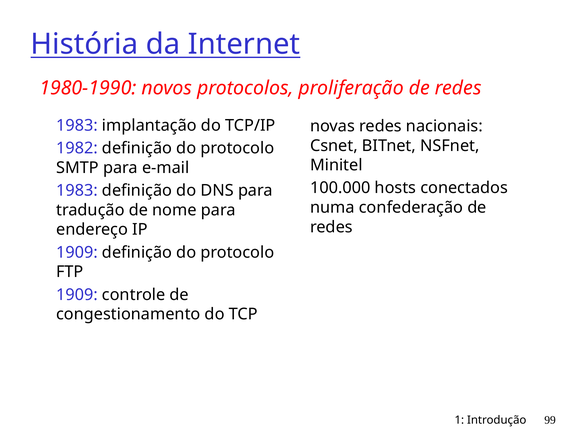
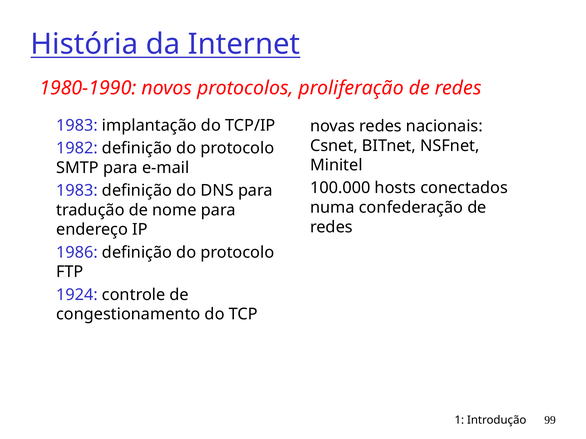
1909: 1909 -> 1986 (77, 253)
1909: 1909 -> 1924 (77, 295)
